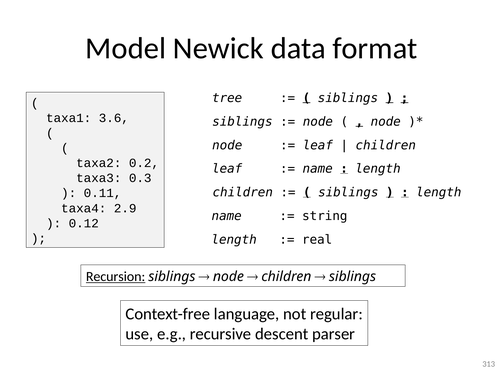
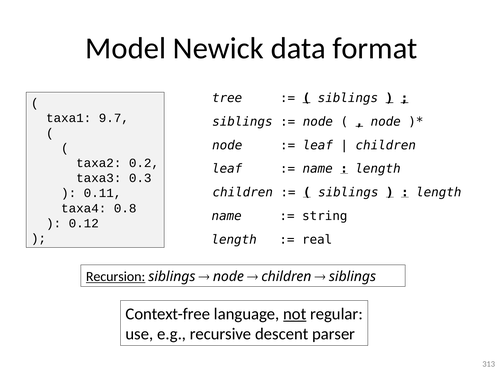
3.6: 3.6 -> 9.7 (114, 118)
2.9: 2.9 -> 0.8 (125, 208)
not underline: none -> present (295, 314)
